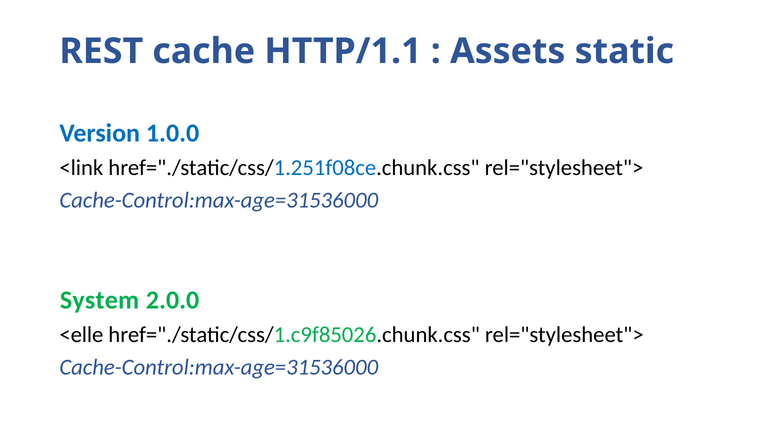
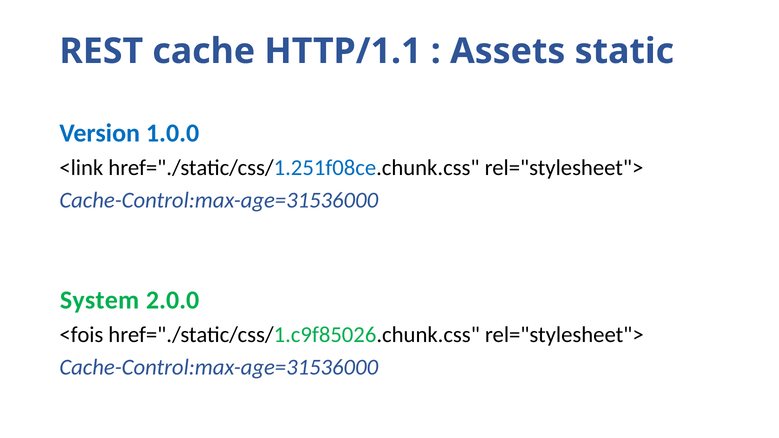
<elle: <elle -> <fois (81, 335)
